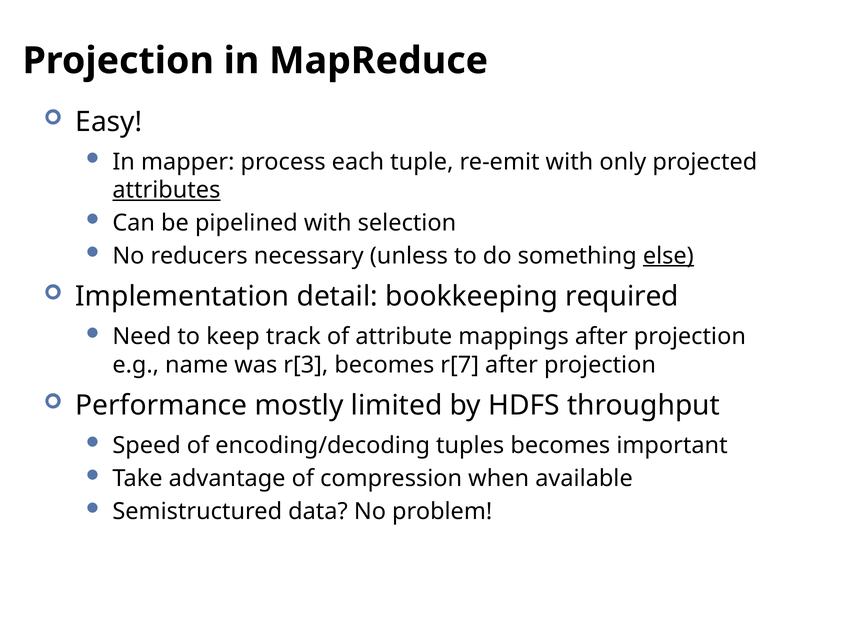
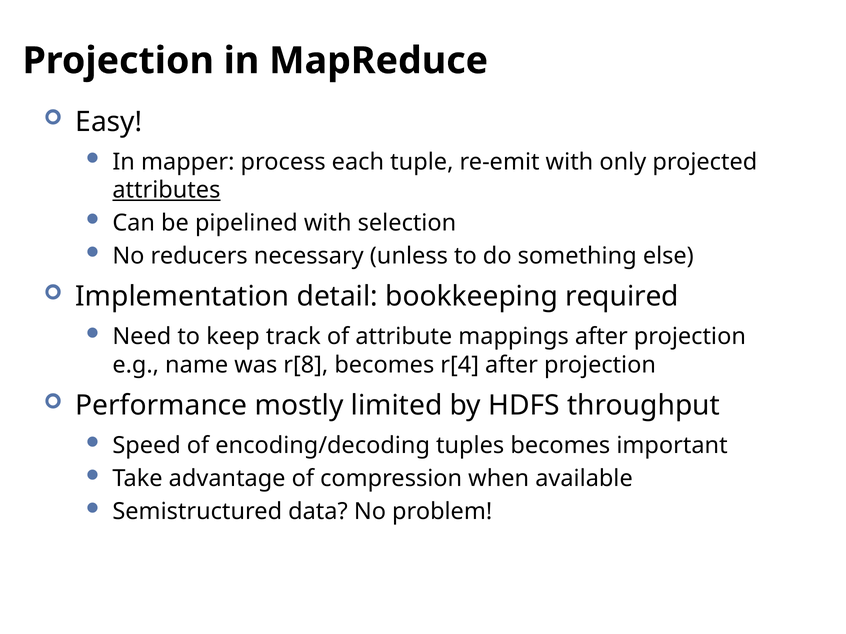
else underline: present -> none (668, 256)
r[3: r[3 -> r[8 (306, 365)
r[7: r[7 -> r[4 (460, 365)
